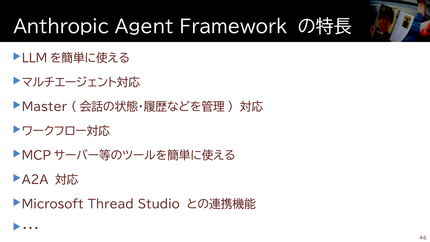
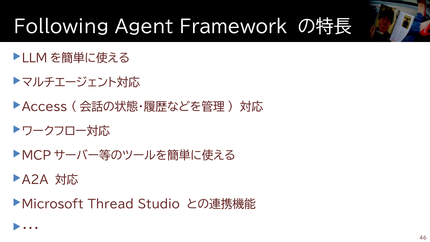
Anthropic: Anthropic -> Following (61, 27)
Master: Master -> Access (44, 107)
